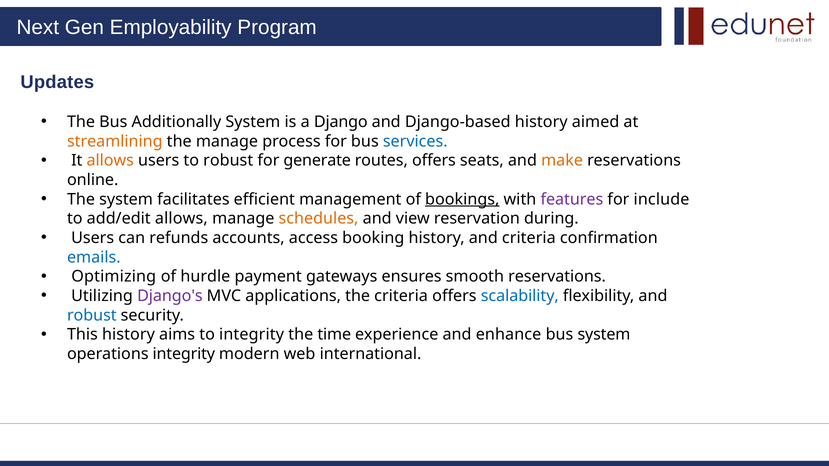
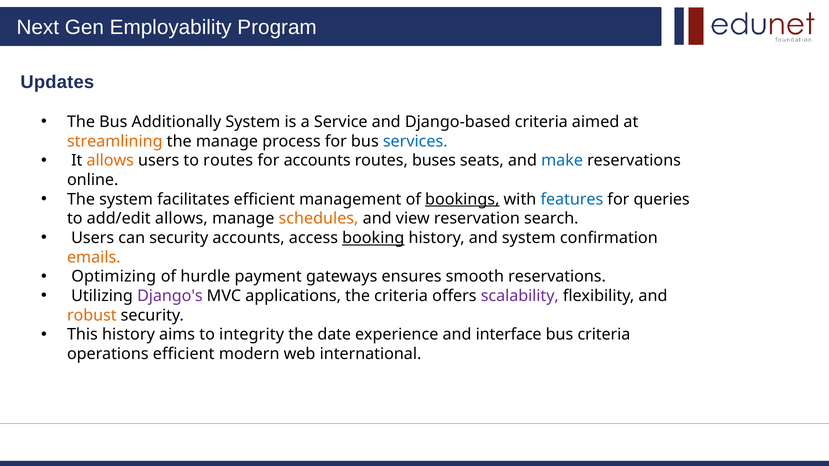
Django: Django -> Service (341, 122)
Django-based history: history -> criteria (541, 122)
to robust: robust -> routes (228, 161)
for generate: generate -> accounts (317, 161)
routes offers: offers -> buses (434, 161)
make colour: orange -> blue (562, 161)
features colour: purple -> blue (572, 199)
include: include -> queries (662, 199)
during: during -> search (551, 219)
can refunds: refunds -> security (179, 238)
booking underline: none -> present (373, 238)
and criteria: criteria -> system (529, 238)
emails colour: blue -> orange (94, 257)
scalability colour: blue -> purple (520, 296)
robust colour: blue -> orange (92, 316)
time: time -> date (334, 335)
enhance: enhance -> interface (509, 335)
bus system: system -> criteria (604, 335)
operations integrity: integrity -> efficient (184, 354)
